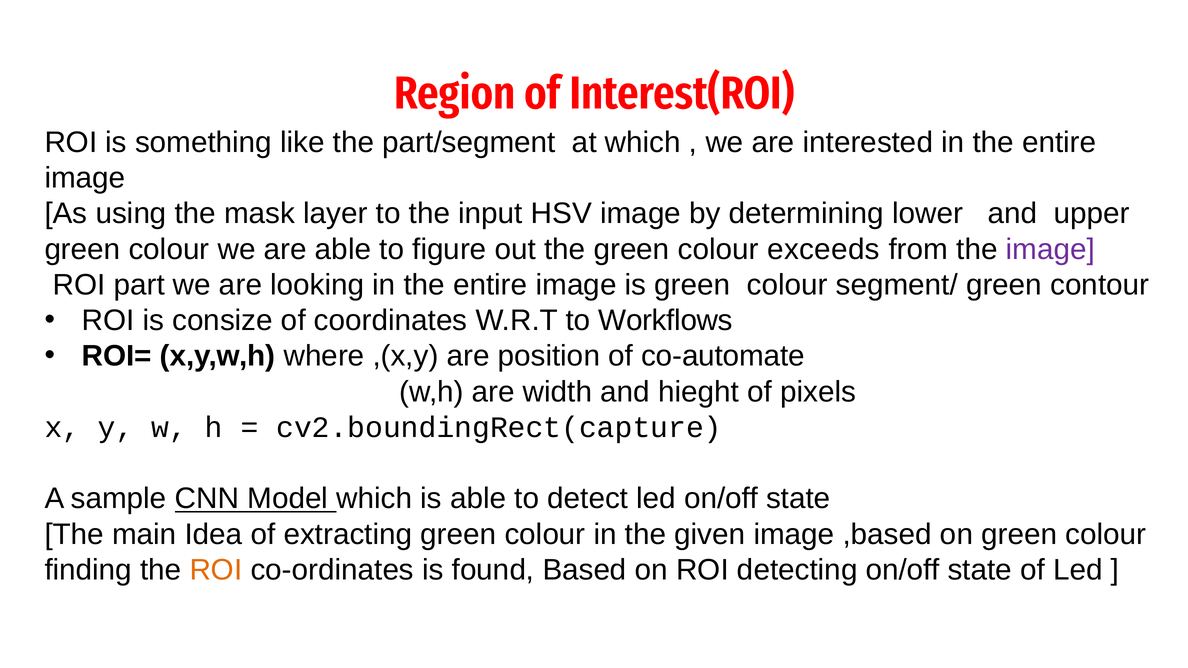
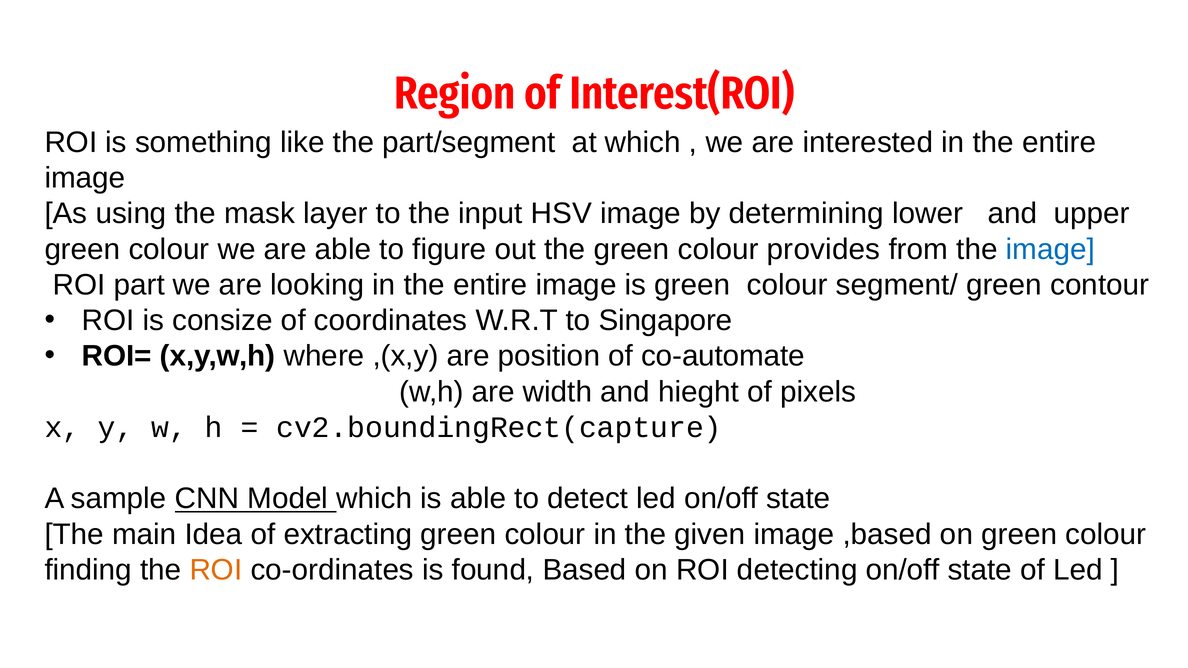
exceeds: exceeds -> provides (824, 249)
image colour: purple -> blue (1050, 249)
Workflows: Workflows -> Singapore (666, 321)
